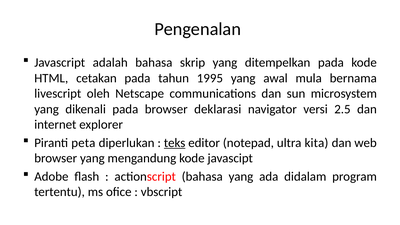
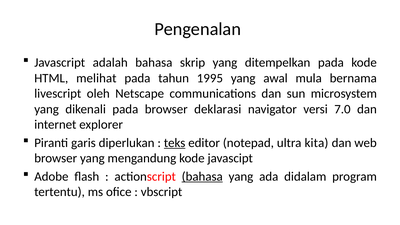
cetakan: cetakan -> melihat (96, 78)
2.5: 2.5 -> 7.0 (342, 109)
peta: peta -> garis (83, 143)
bahasa underline: none -> present (202, 177)
